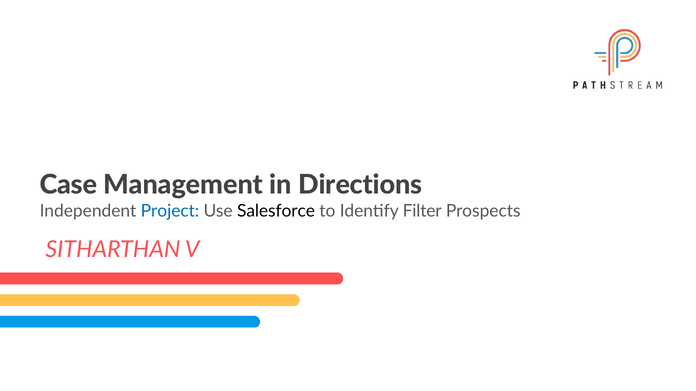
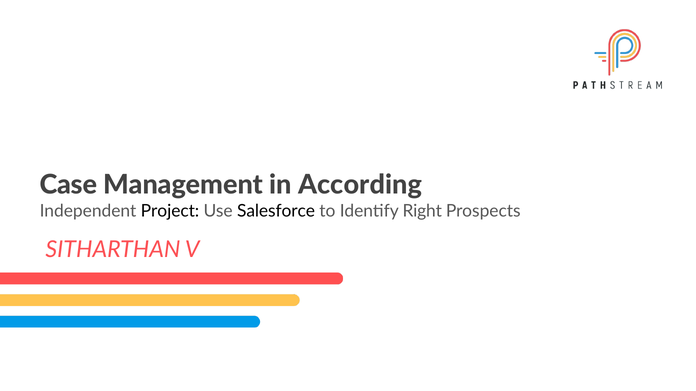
Directions: Directions -> According (360, 185)
Project colour: blue -> black (170, 211)
Filter: Filter -> Right (422, 211)
